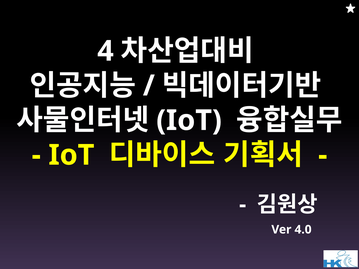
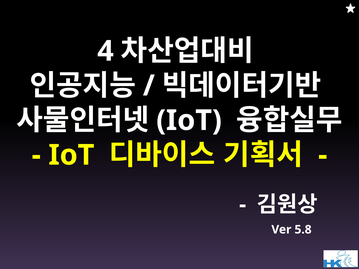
4.0: 4.0 -> 5.8 (303, 230)
